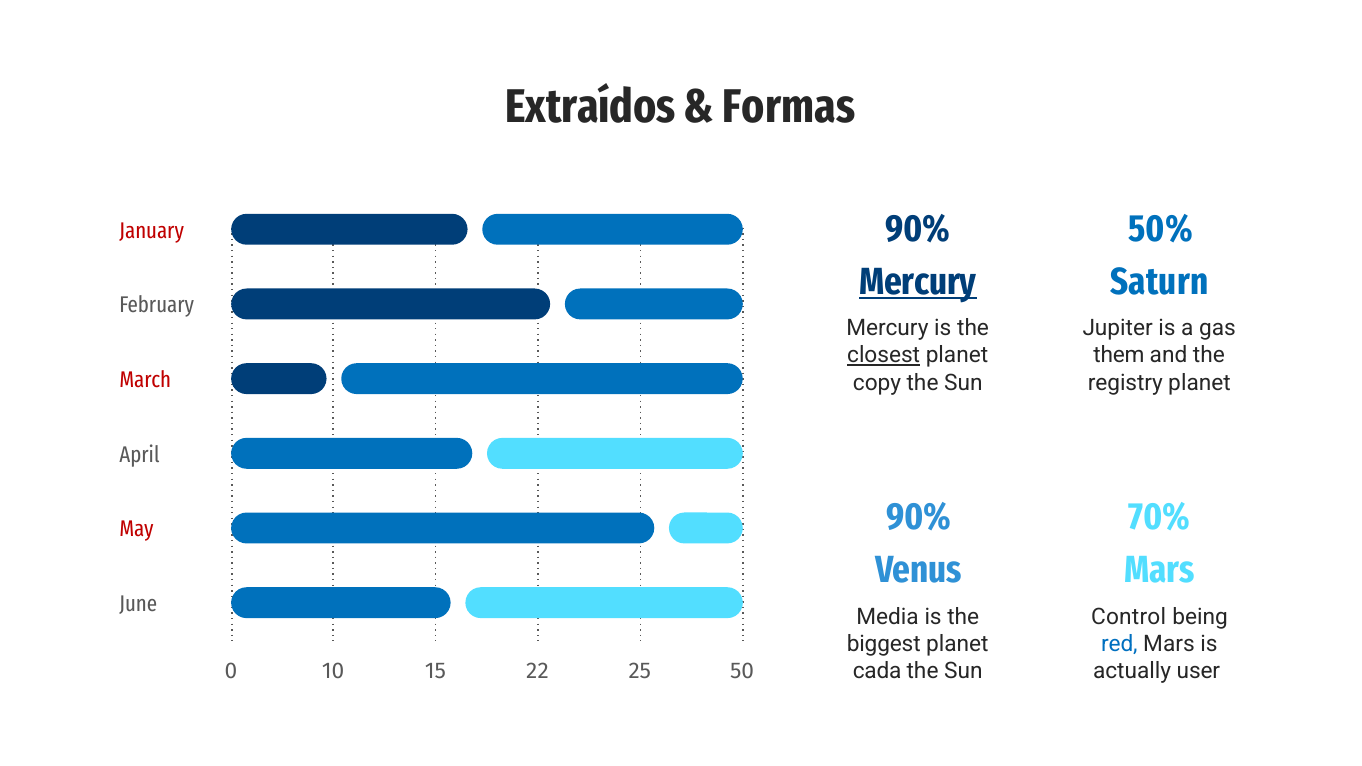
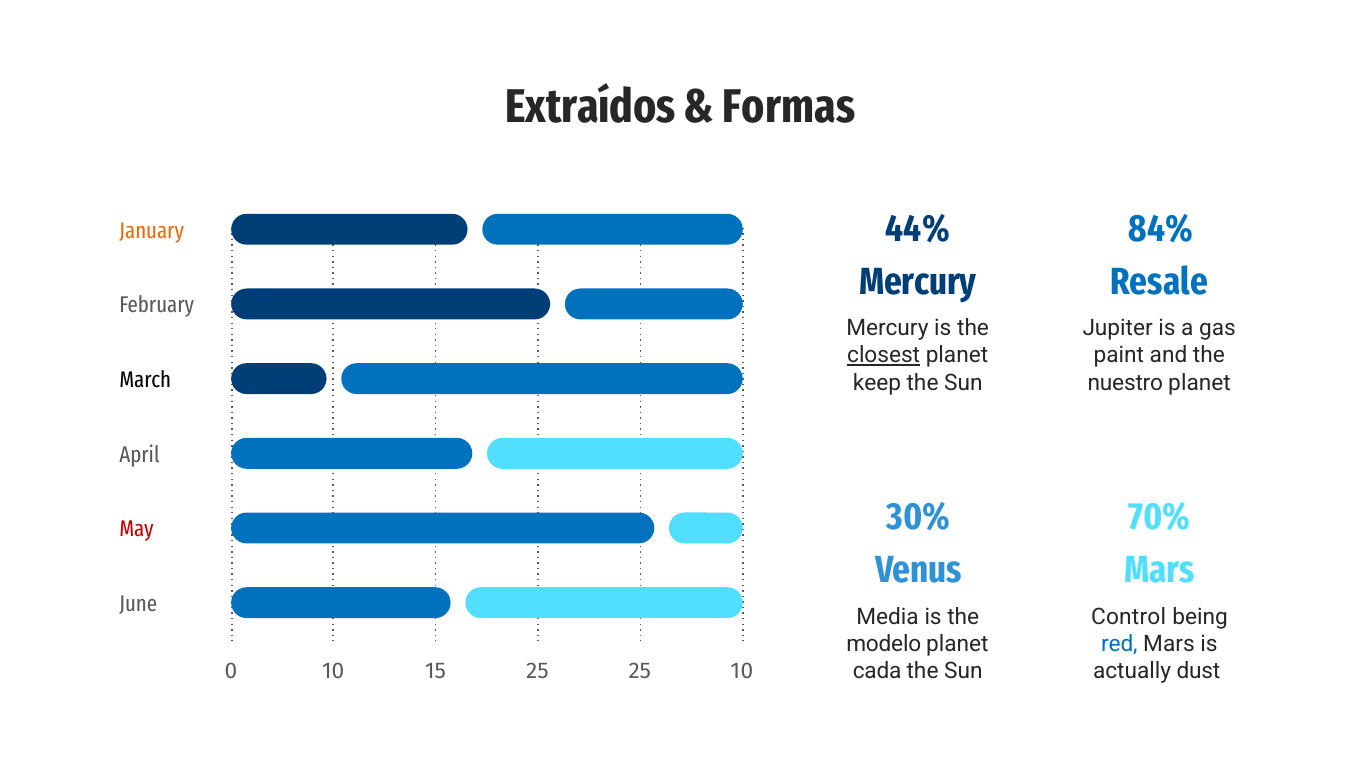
90%: 90% -> 44% (918, 229)
50%: 50% -> 84% (1161, 229)
January colour: red -> orange (152, 231)
Mercury underline: present -> none (918, 282)
Saturn: Saturn -> Resale (1159, 282)
them: them -> paint (1119, 355)
March colour: red -> black (145, 380)
copy: copy -> keep (877, 383)
registry: registry -> nuestro (1125, 383)
90%: 90% -> 30% (918, 518)
biggest: biggest -> modelo (884, 644)
user: user -> dust (1198, 671)
15 22: 22 -> 25 (537, 671)
25 50: 50 -> 10 (742, 671)
